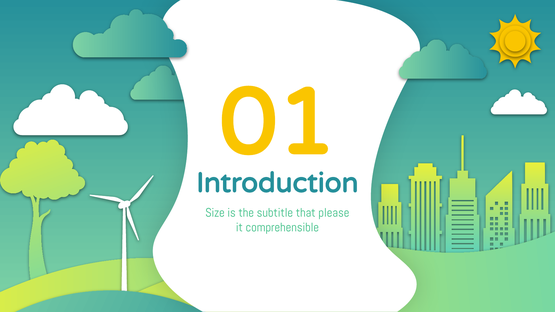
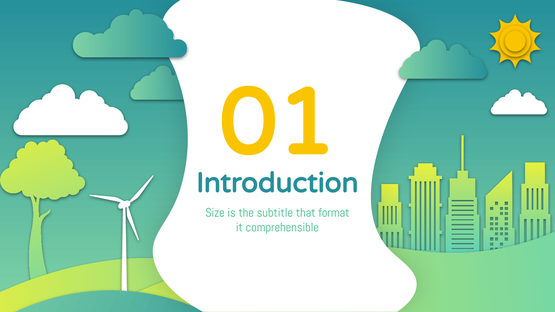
please: please -> format (334, 213)
